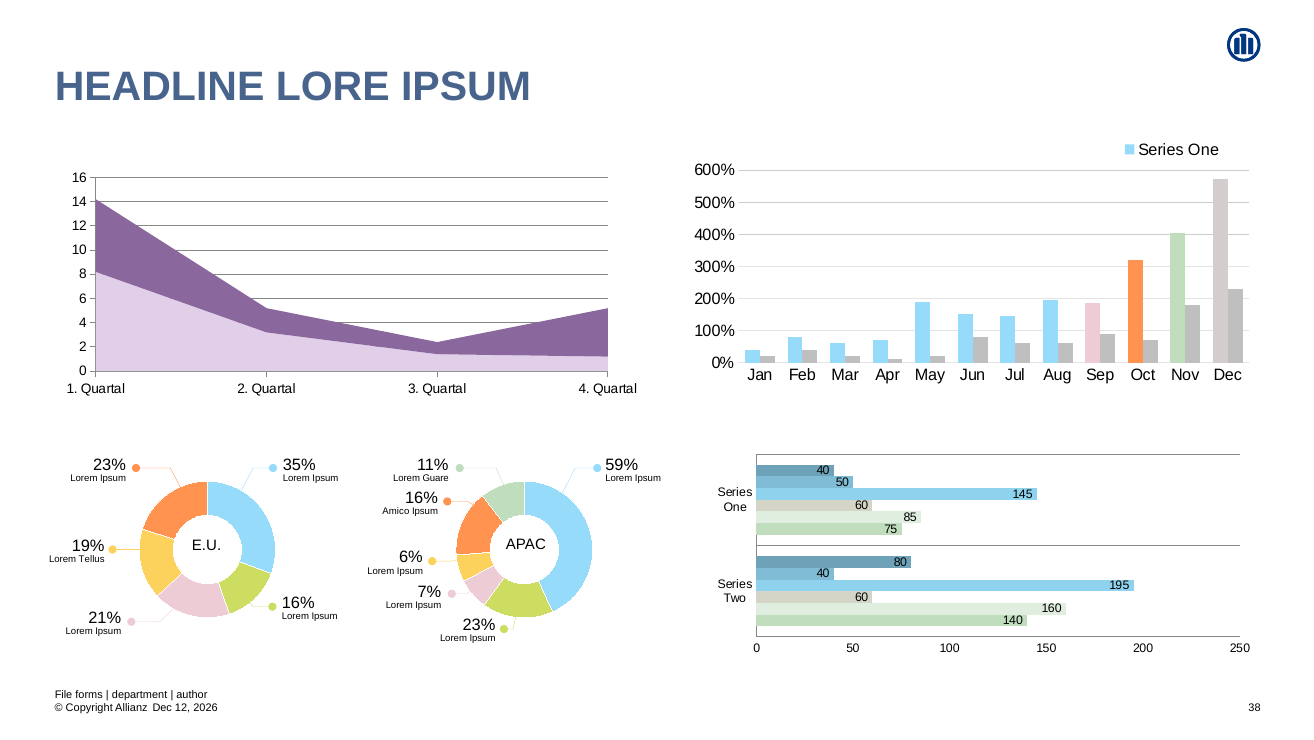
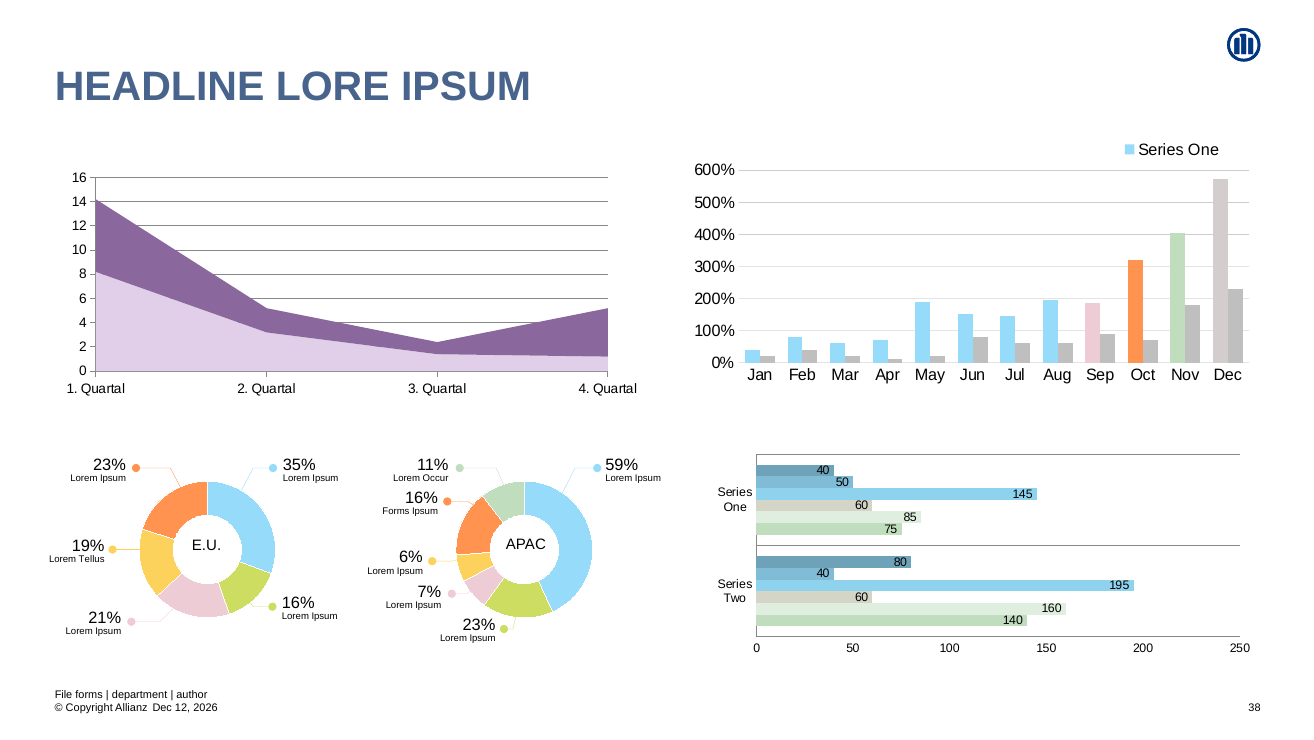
Guare: Guare -> Occur (436, 478)
Amico: Amico -> Forms (396, 511)
